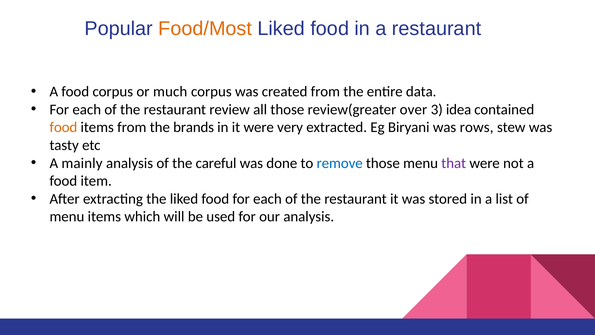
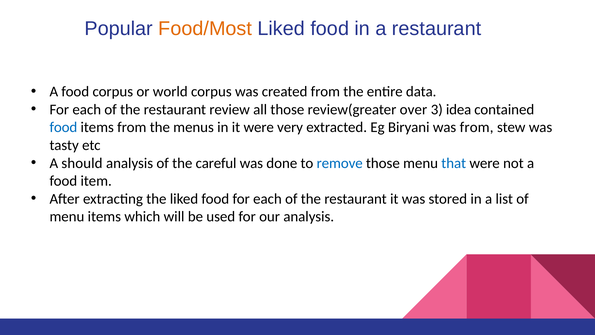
much: much -> world (170, 92)
food colour: orange -> blue (63, 127)
brands: brands -> menus (194, 127)
was rows: rows -> from (477, 127)
mainly: mainly -> should (82, 163)
that colour: purple -> blue (454, 163)
